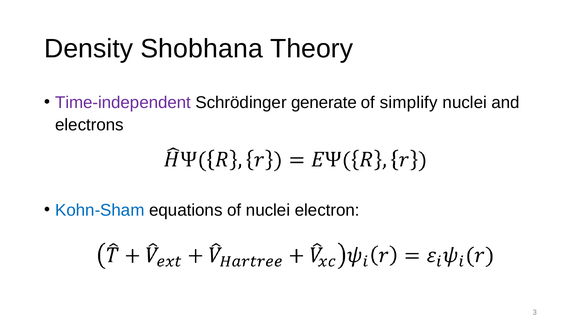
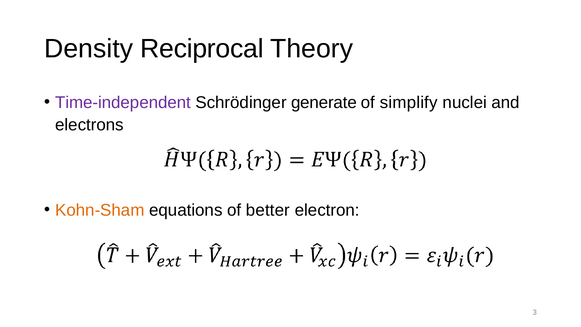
Shobhana: Shobhana -> Reciprocal (202, 49)
Kohn-Sham colour: blue -> orange (100, 210)
of nuclei: nuclei -> better (268, 210)
